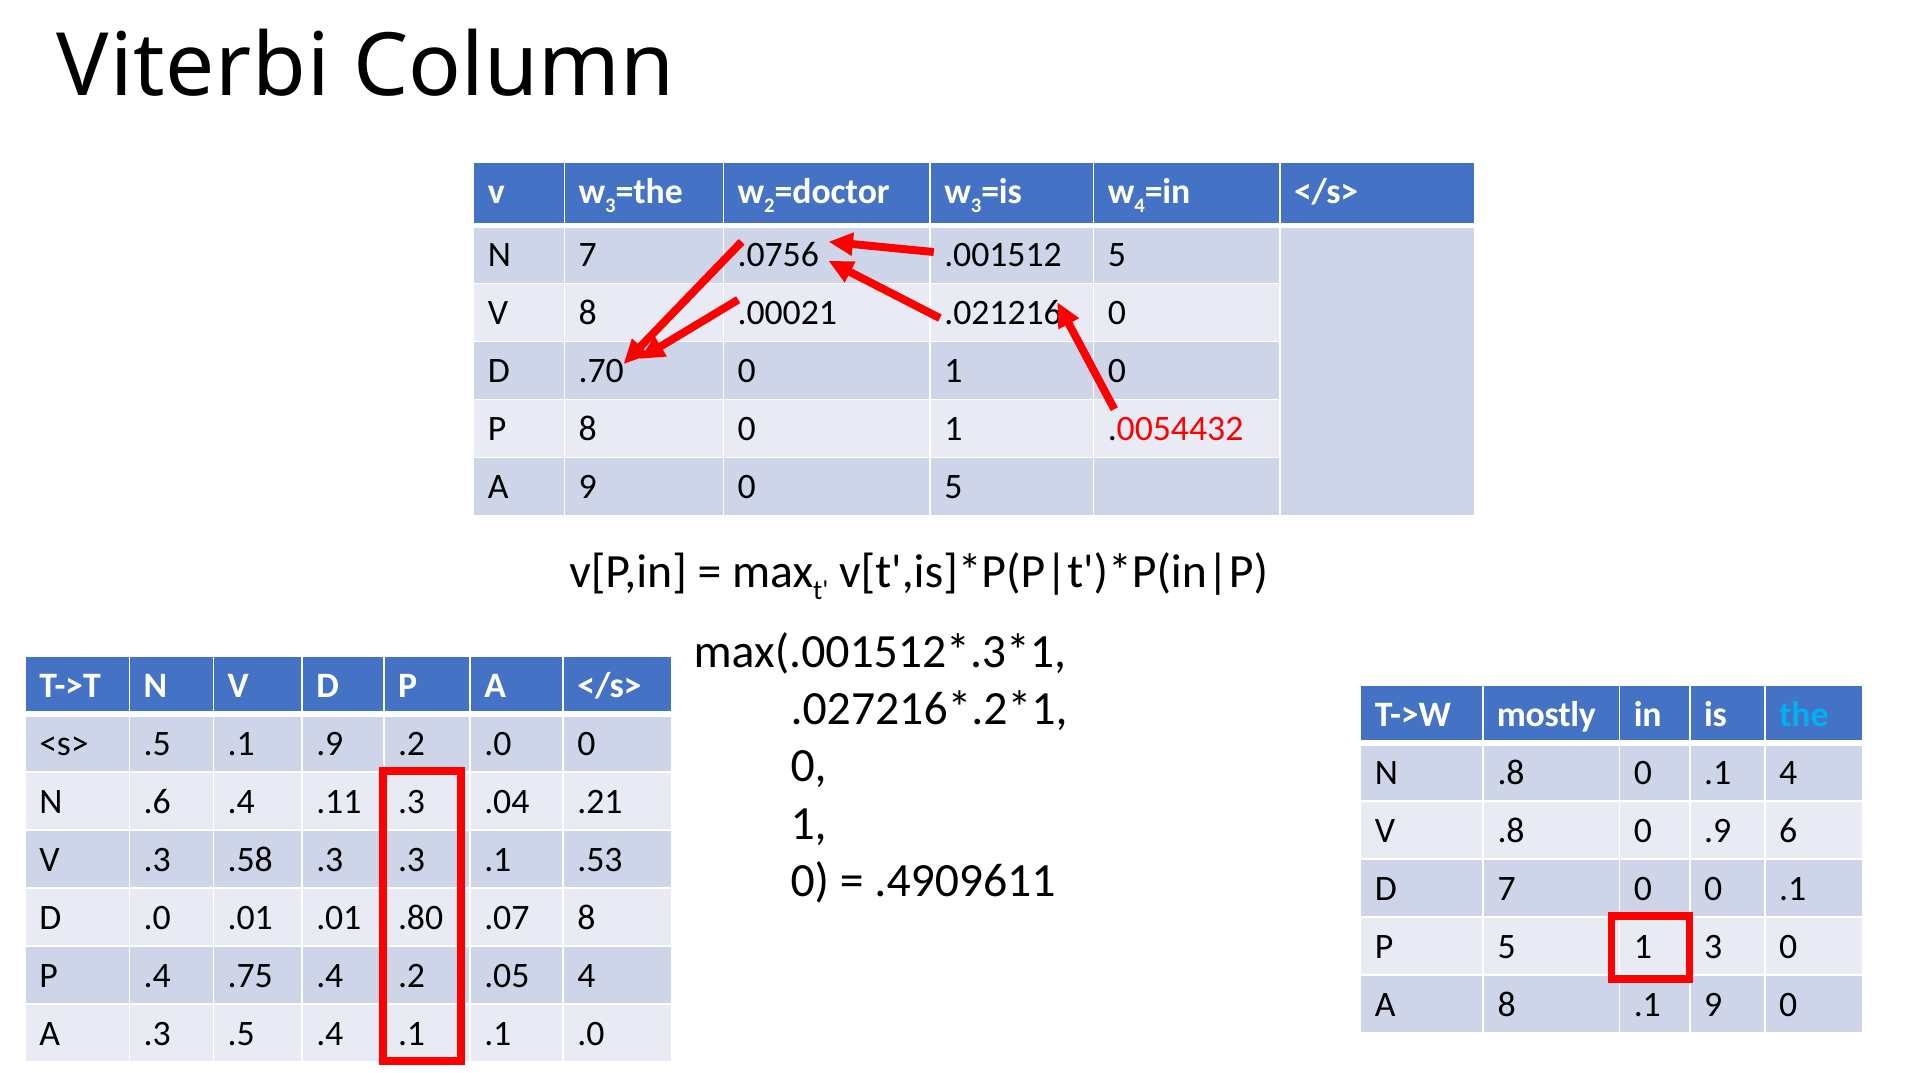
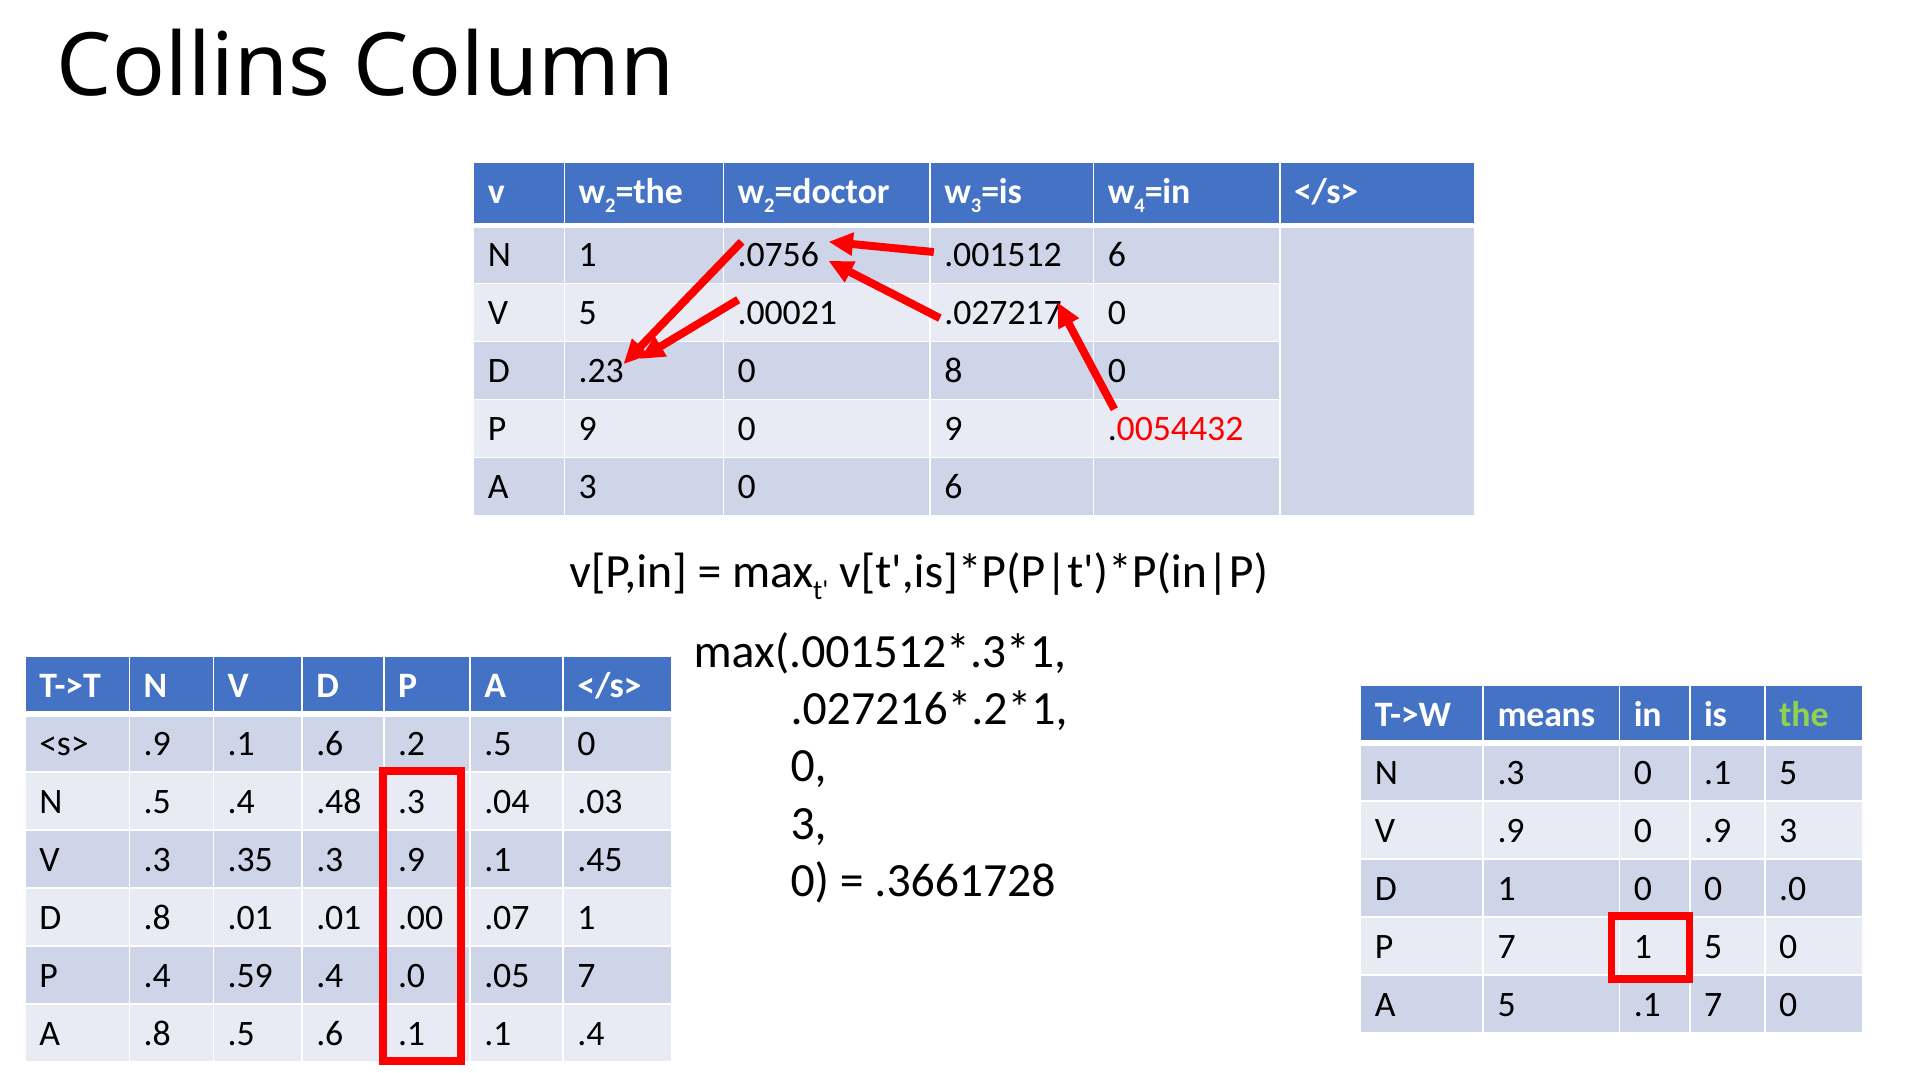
Viterbi: Viterbi -> Collins (194, 67)
3: 3 -> 2 (610, 206)
N 7: 7 -> 1 (588, 255)
.001512 5: 5 -> 6 (1117, 255)
V 8: 8 -> 5 (588, 313)
.021216: .021216 -> .027217 (1003, 313)
.70: .70 -> .23 (601, 371)
1: 1 -> 8 (953, 371)
P 8: 8 -> 9 (588, 429)
1: 1 -> 9 (953, 429)
A 9: 9 -> 3 (588, 487)
0 5: 5 -> 6 (953, 487)
mostly: mostly -> means (1546, 714)
the colour: light blue -> light green (1804, 714)
<s> .5: .5 -> .9 (157, 743)
.1 .9: .9 -> .6 (330, 743)
.2 .0: .0 -> .5 (498, 743)
N .8: .8 -> .3 (1511, 772)
.1 4: 4 -> 5 (1788, 772)
N .6: .6 -> .5 (157, 801)
.11: .11 -> .48 (339, 801)
.21: .21 -> .03 (600, 801)
1: 1 -> 3 (809, 823)
V .8: .8 -> .9 (1511, 831)
.9 6: 6 -> 3 (1788, 831)
.58: .58 -> .35 (250, 860)
.3 .3: .3 -> .9 (412, 860)
.53: .53 -> .45 (600, 860)
.4909611: .4909611 -> .3661728 (965, 881)
D 7: 7 -> 1 (1507, 889)
0 0 .1: .1 -> .0 (1793, 889)
D .0: .0 -> .8 (157, 918)
.80: .80 -> .00 (421, 918)
.07 8: 8 -> 1 (587, 918)
P 5: 5 -> 7 (1507, 947)
1 3: 3 -> 5 (1713, 947)
.75: .75 -> .59 (250, 976)
.4 .2: .2 -> .0 (412, 976)
.05 4: 4 -> 7 (587, 976)
A 8: 8 -> 5 (1507, 1005)
.1 9: 9 -> 7 (1713, 1005)
A .3: .3 -> .8 (157, 1034)
.5 .4: .4 -> .6 (330, 1034)
.1 .0: .0 -> .4 (591, 1034)
